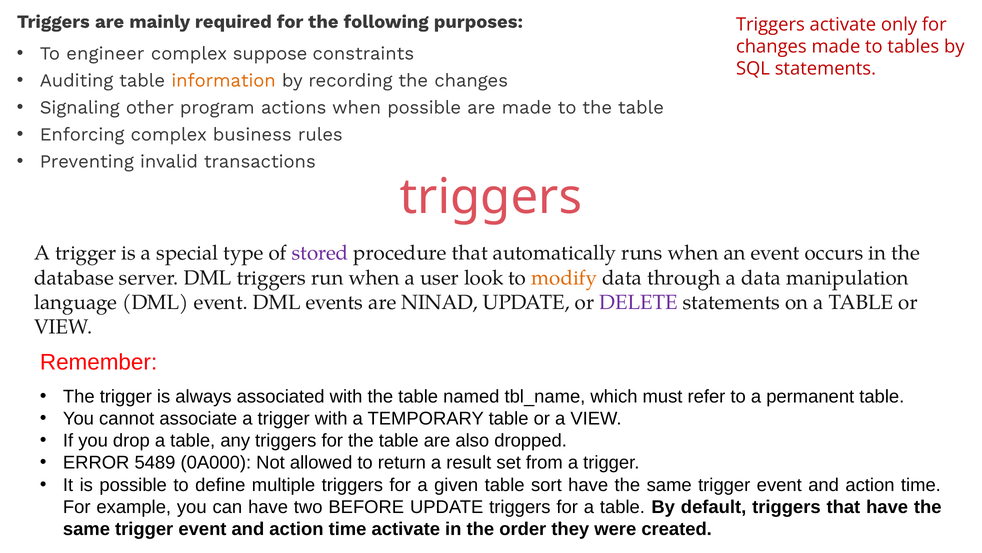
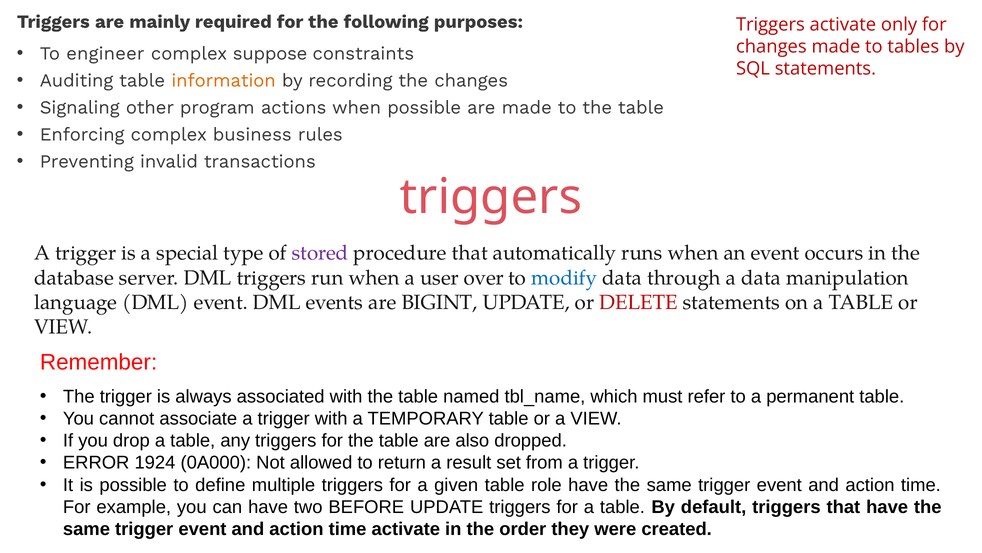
look: look -> over (484, 277)
modify colour: orange -> blue (564, 277)
NINAD: NINAD -> BIGINT (440, 302)
DELETE colour: purple -> red (639, 302)
5489: 5489 -> 1924 (155, 462)
sort: sort -> role (546, 484)
